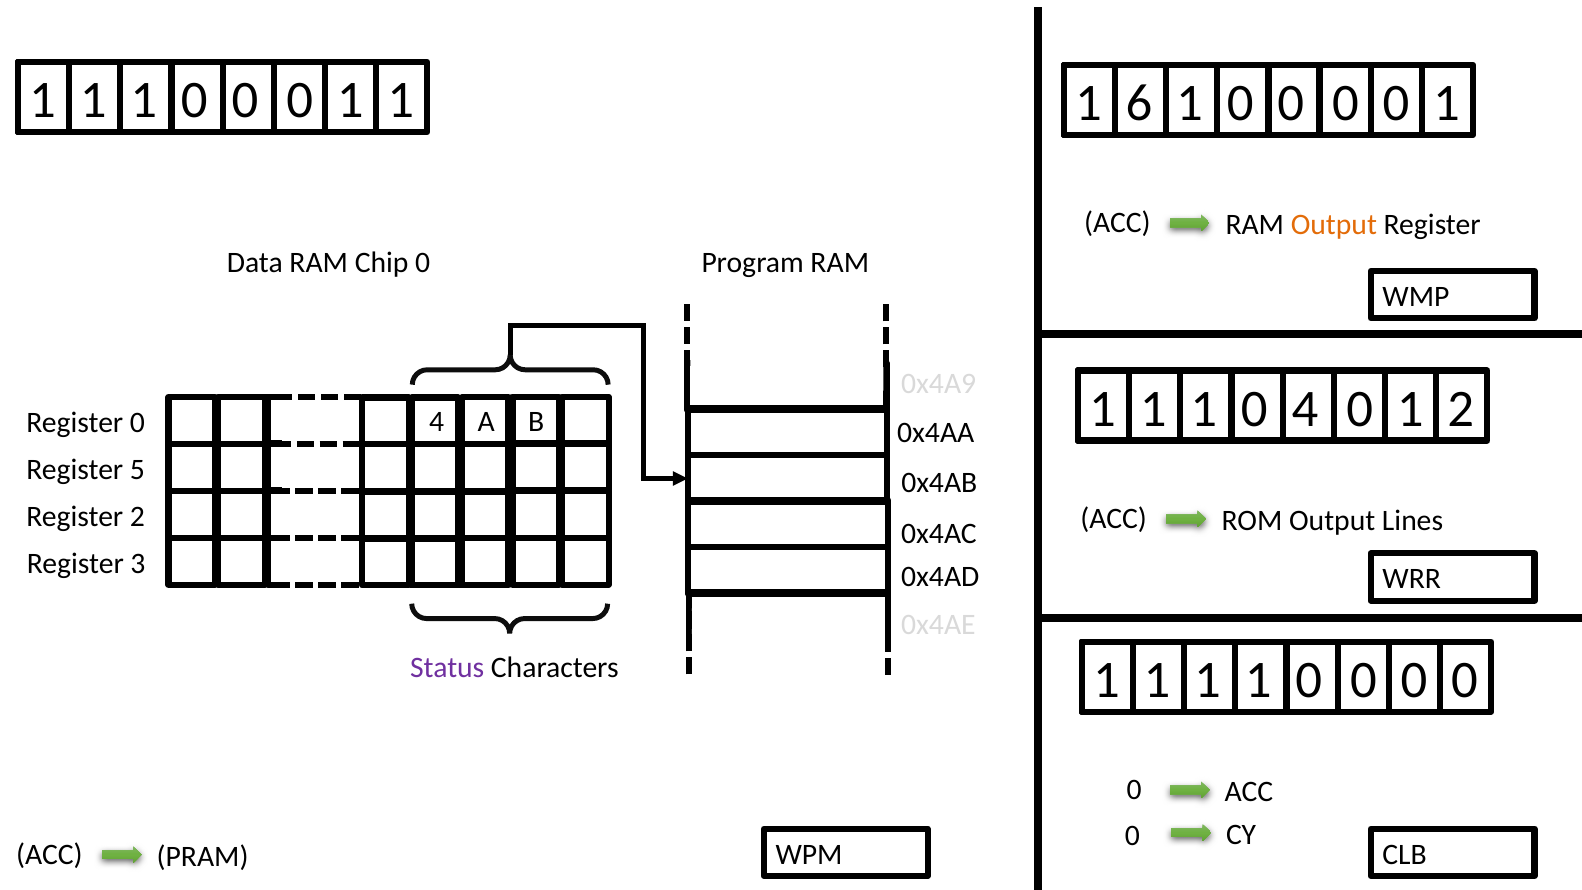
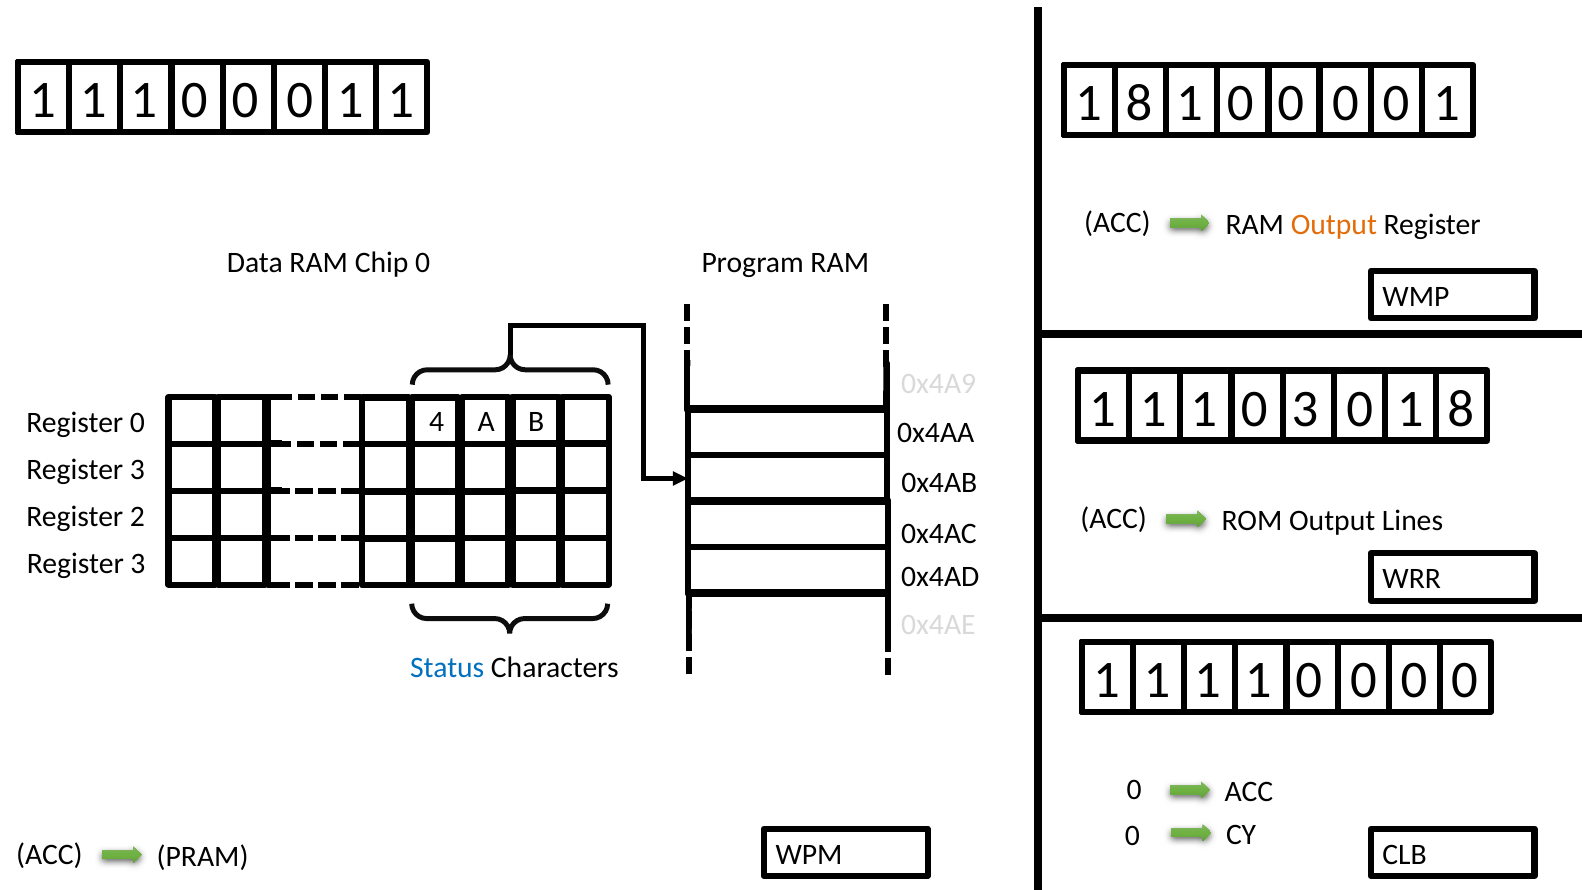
6: 6 -> 8 (1139, 103)
0 4: 4 -> 3 (1305, 409)
0 1 2: 2 -> 8 (1461, 409)
5: 5 -> 3 (137, 469)
Status colour: purple -> blue (447, 668)
